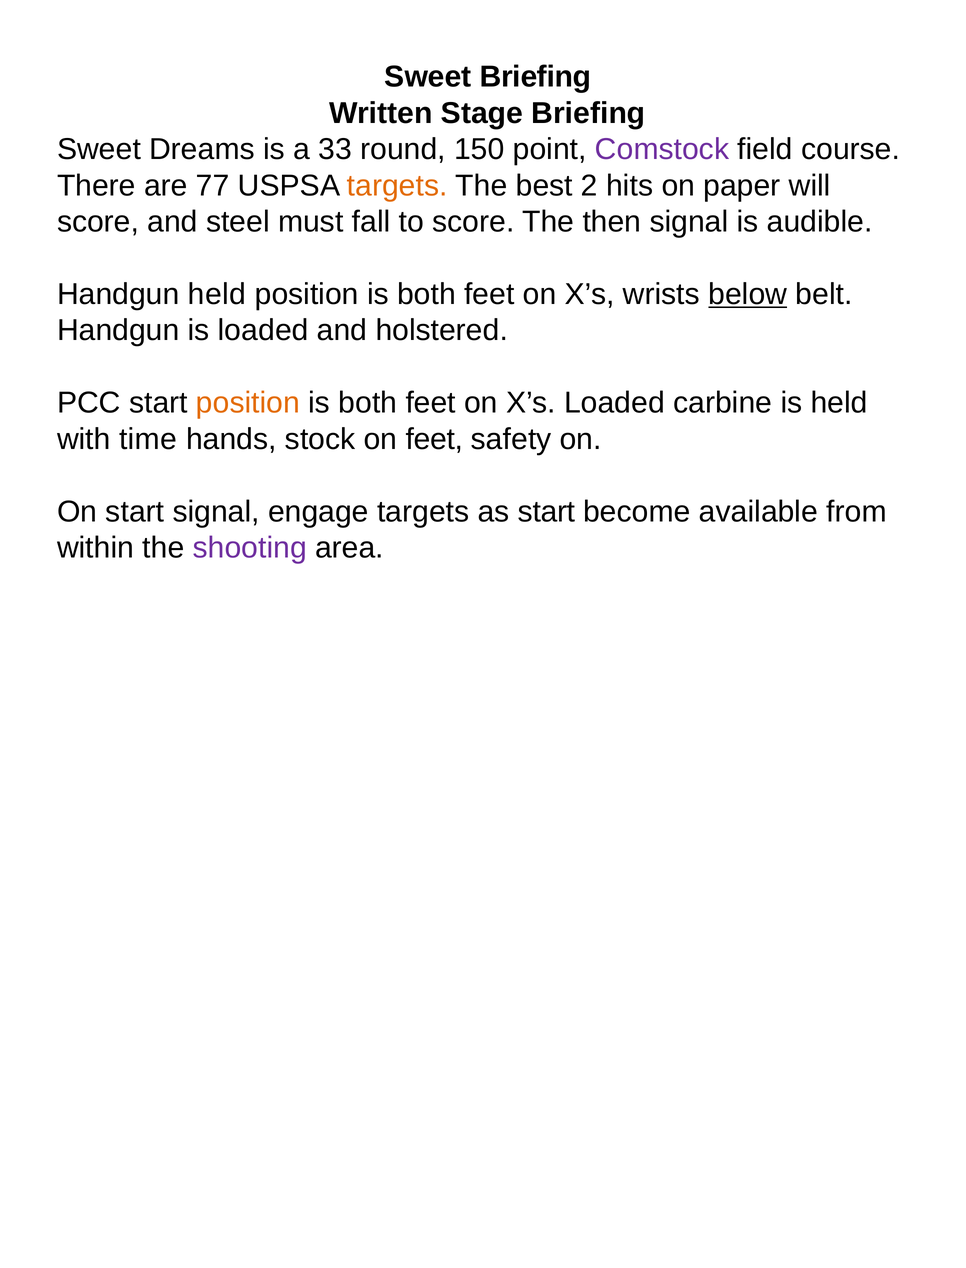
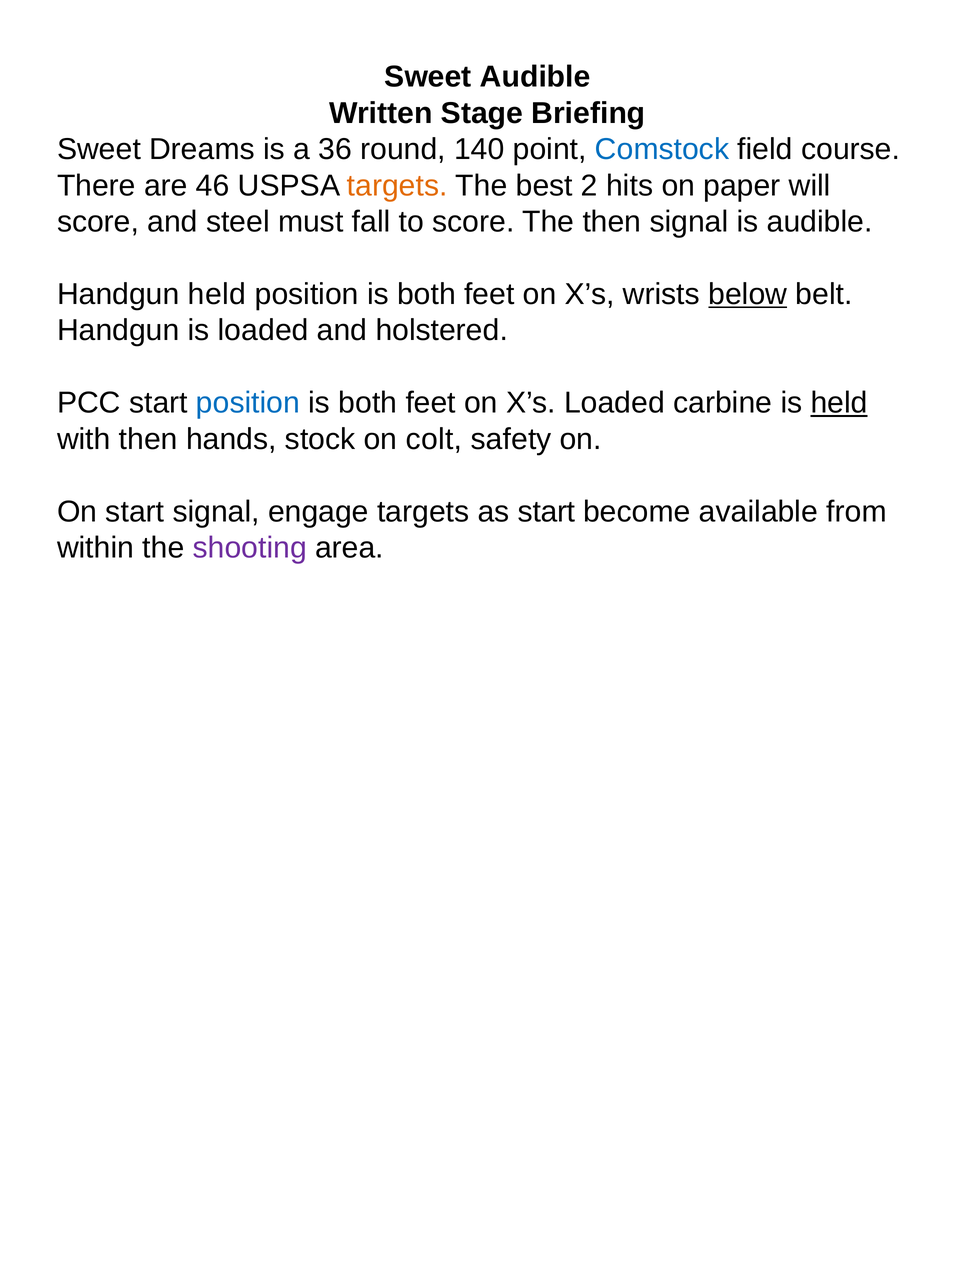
Sweet Briefing: Briefing -> Audible (535, 77)
33: 33 -> 36 (335, 149)
150: 150 -> 140 (479, 149)
Comstock colour: purple -> blue (662, 149)
77: 77 -> 46 (213, 186)
position colour: orange -> blue (248, 403)
held underline: none -> present (839, 403)
with time: time -> then (148, 439)
on feet: feet -> colt (434, 439)
